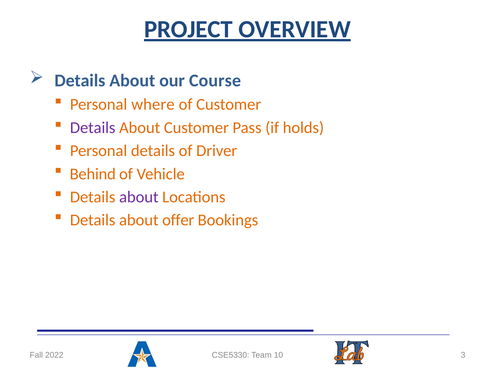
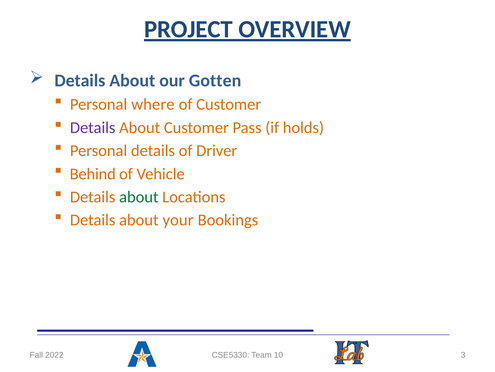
Course: Course -> Gotten (215, 80)
about colour: purple -> green (139, 197)
offer: offer -> your (178, 220)
